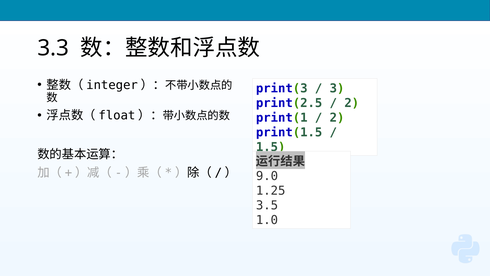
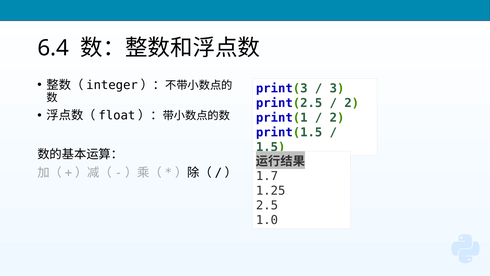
3.3: 3.3 -> 6.4 (53, 48)
9.0: 9.0 -> 1.7 (267, 176)
3.5: 3.5 -> 2.5 (267, 205)
